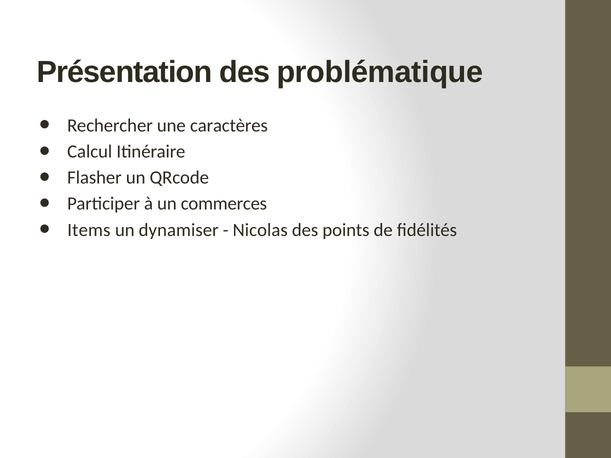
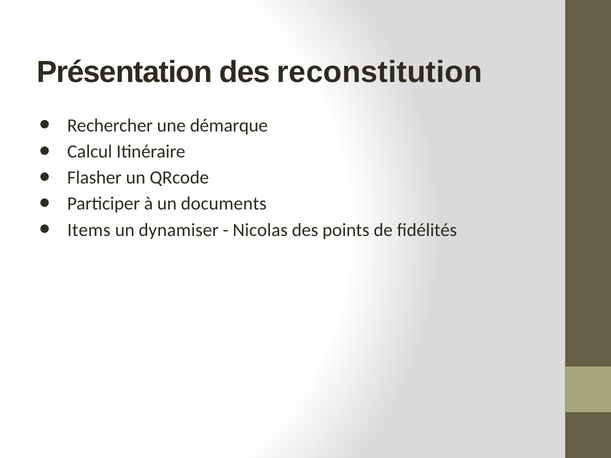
problématique: problématique -> reconstitution (380, 72)
caractères: caractères -> démarque (229, 126)
commerces: commerces -> documents (224, 204)
